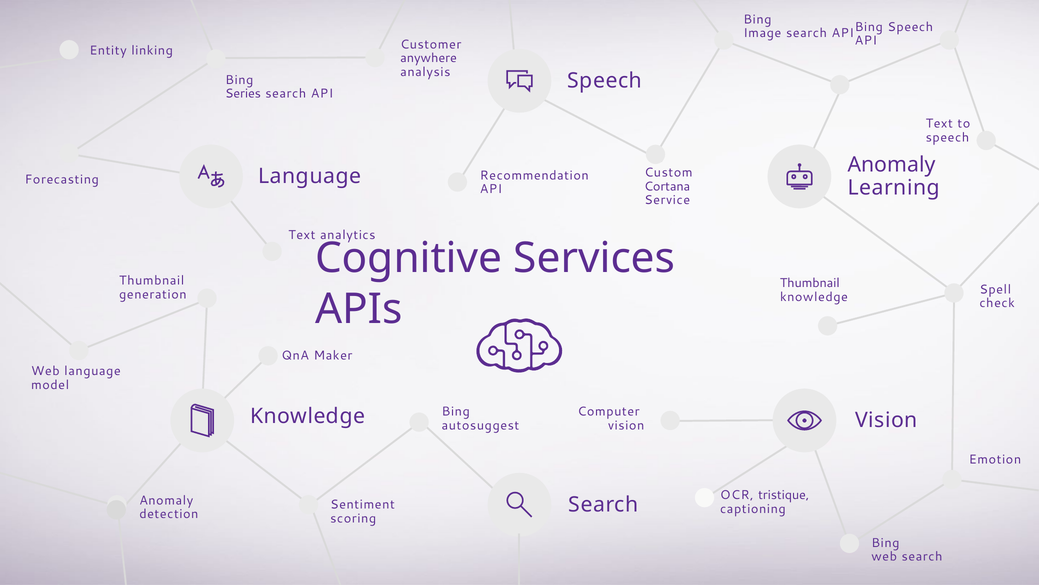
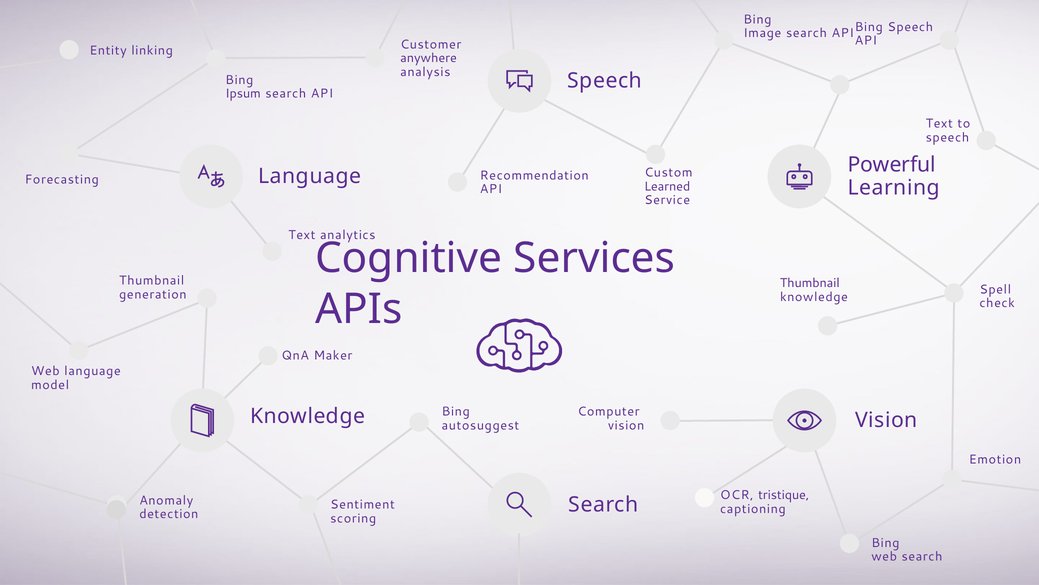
Series: Series -> Ipsum (243, 94)
Anomaly: Anomaly -> Powerful (892, 165)
Cortana: Cortana -> Learned (667, 186)
